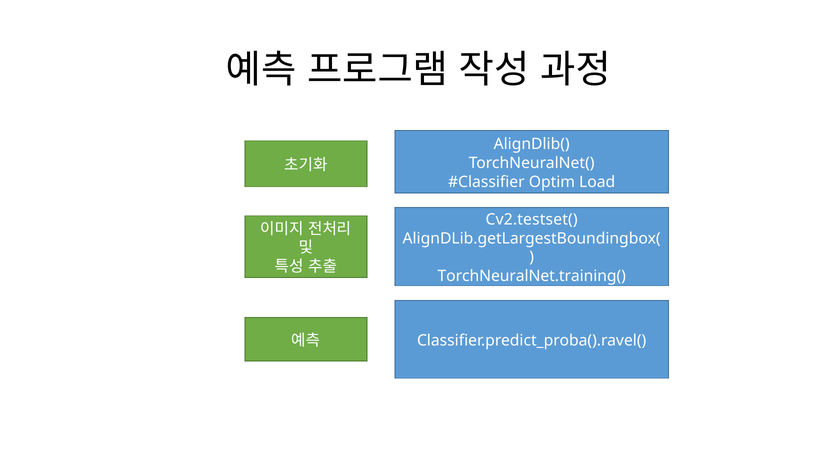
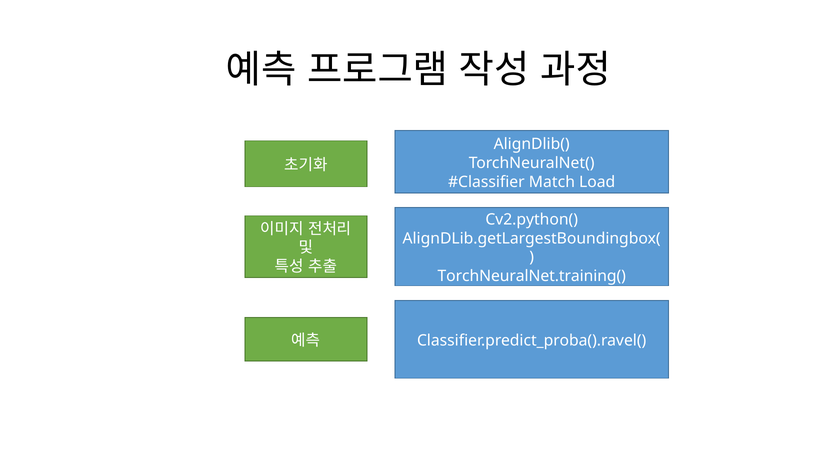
Optim: Optim -> Match (552, 182)
Cv2.testset(: Cv2.testset( -> Cv2.python( (532, 219)
